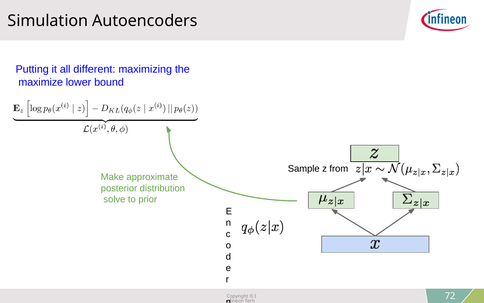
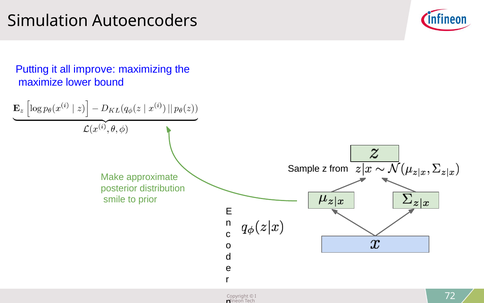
different: different -> improve (94, 69)
solve: solve -> smile (114, 199)
